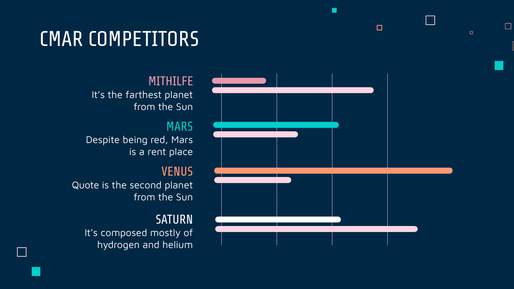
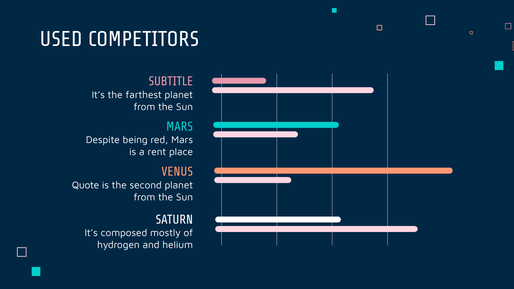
CMAR: CMAR -> USED (61, 39)
MITHILFE: MITHILFE -> SUBTITLE (171, 81)
